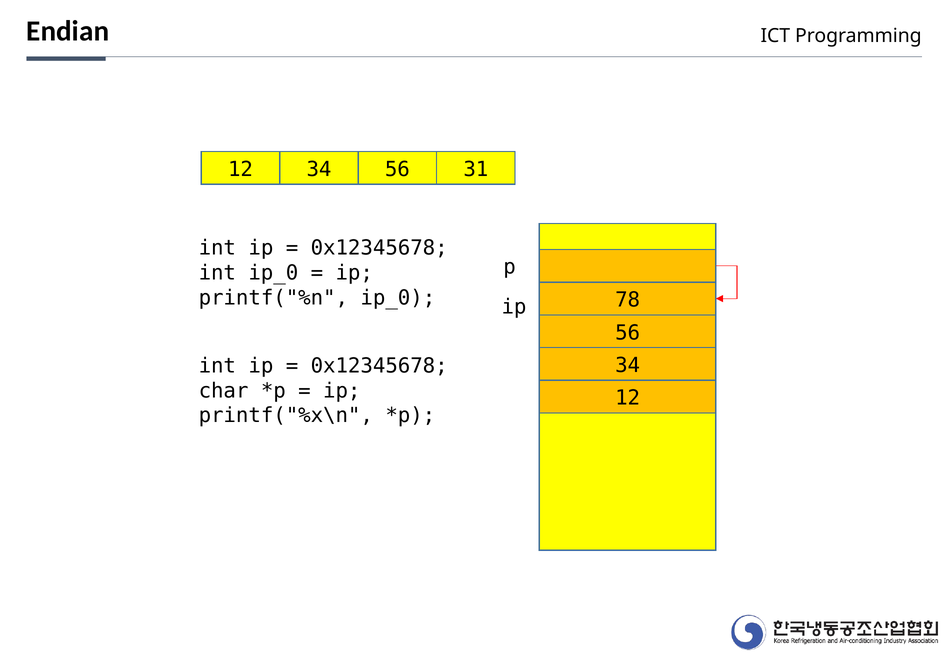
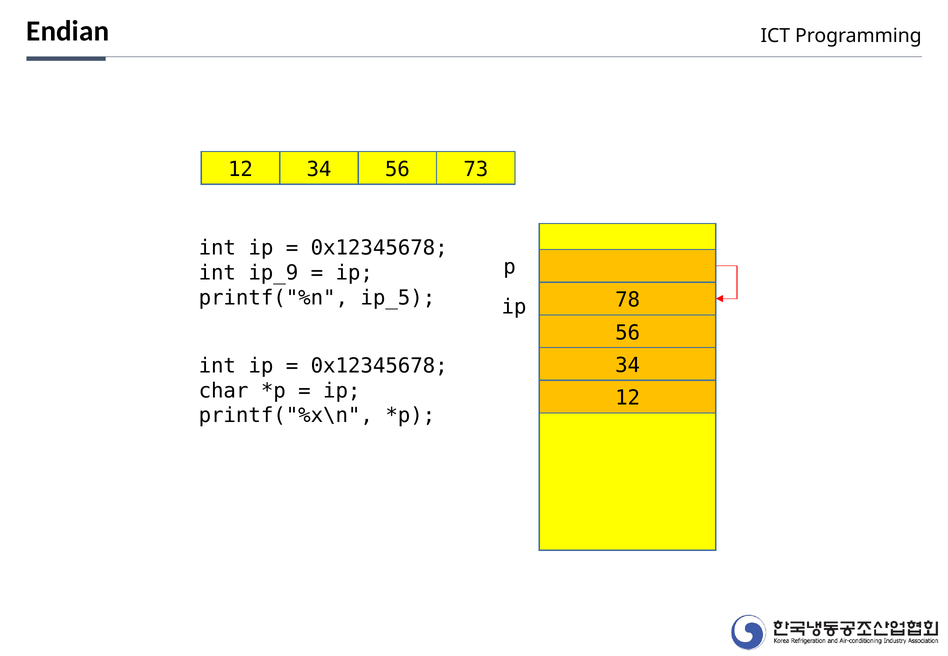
31: 31 -> 73 (476, 169)
int ip_0: ip_0 -> ip_9 (273, 273)
printf("%n ip_0: ip_0 -> ip_5 (398, 298)
